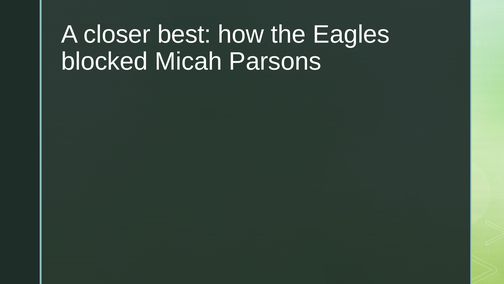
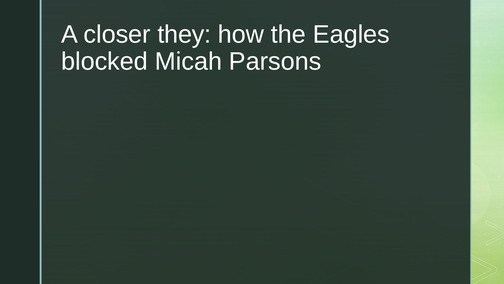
best: best -> they (184, 34)
